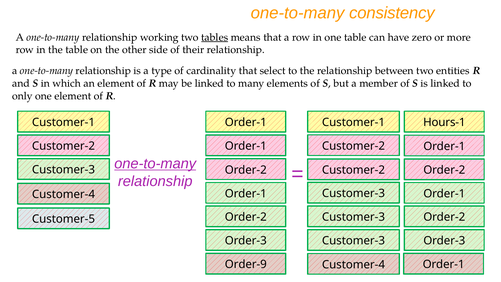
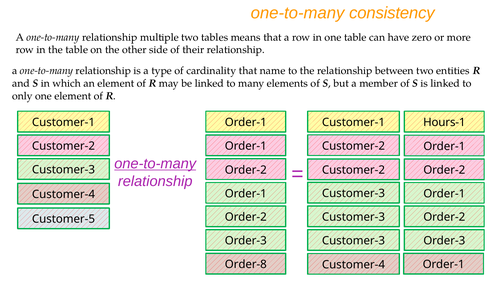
working: working -> multiple (159, 37)
tables underline: present -> none (215, 37)
select: select -> name (273, 71)
Order-9: Order-9 -> Order-8 (246, 264)
